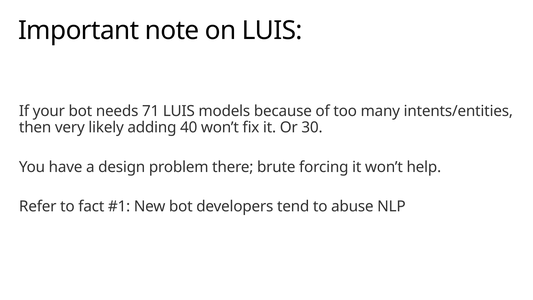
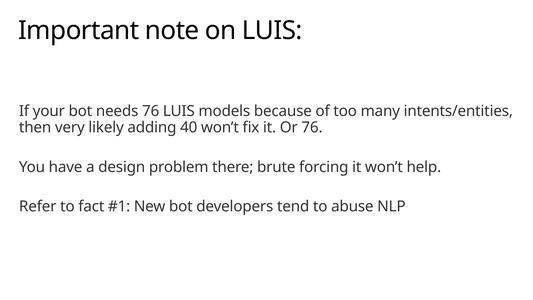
needs 71: 71 -> 76 (151, 111)
Or 30: 30 -> 76 (312, 127)
